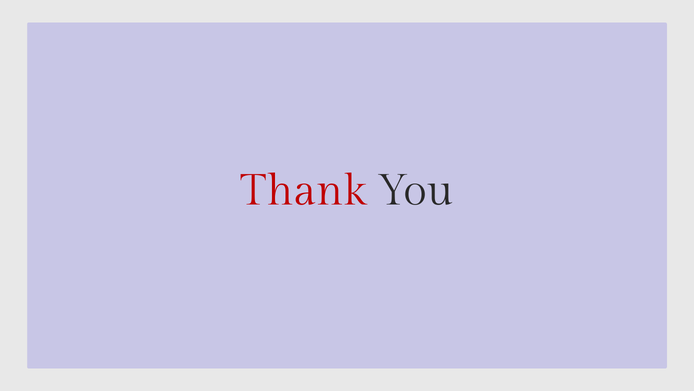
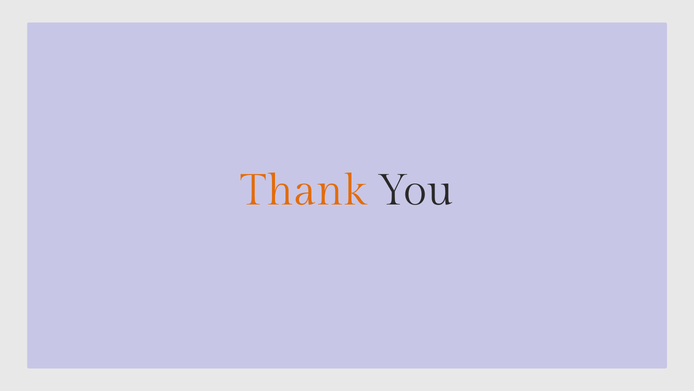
Thank colour: red -> orange (303, 190)
